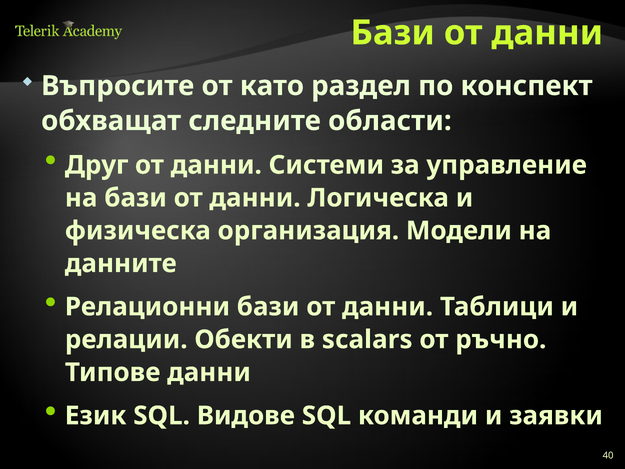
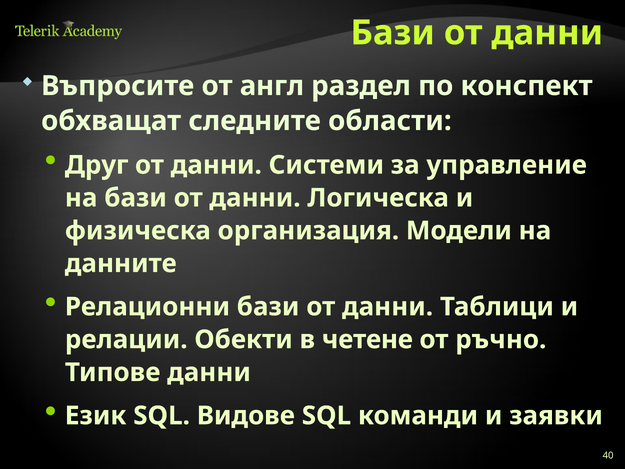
като: като -> англ (272, 86)
scalars: scalars -> четене (367, 339)
